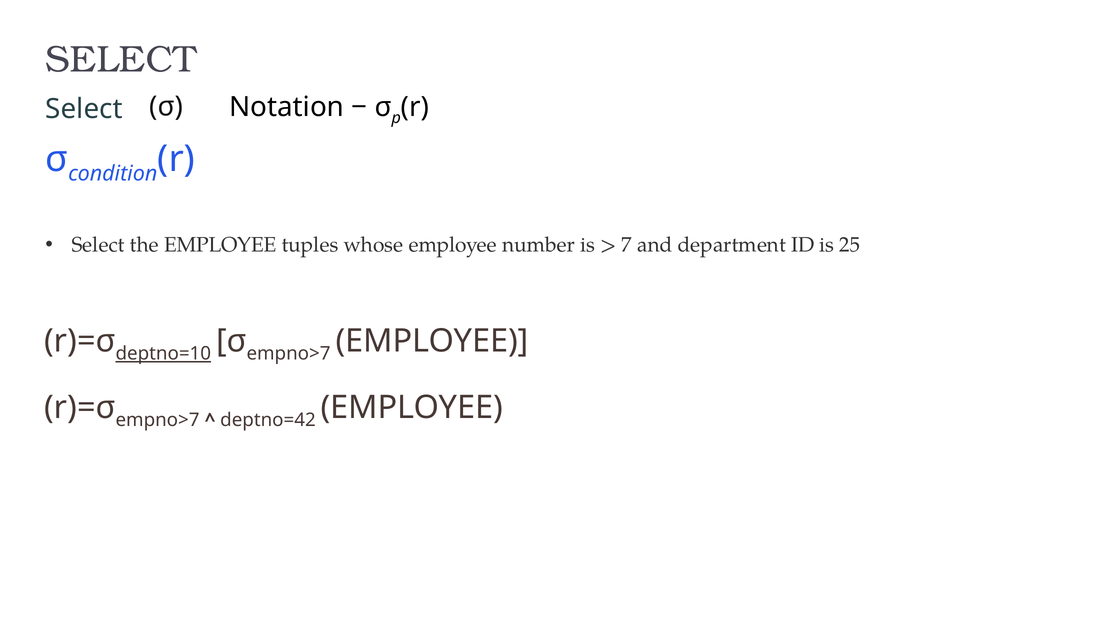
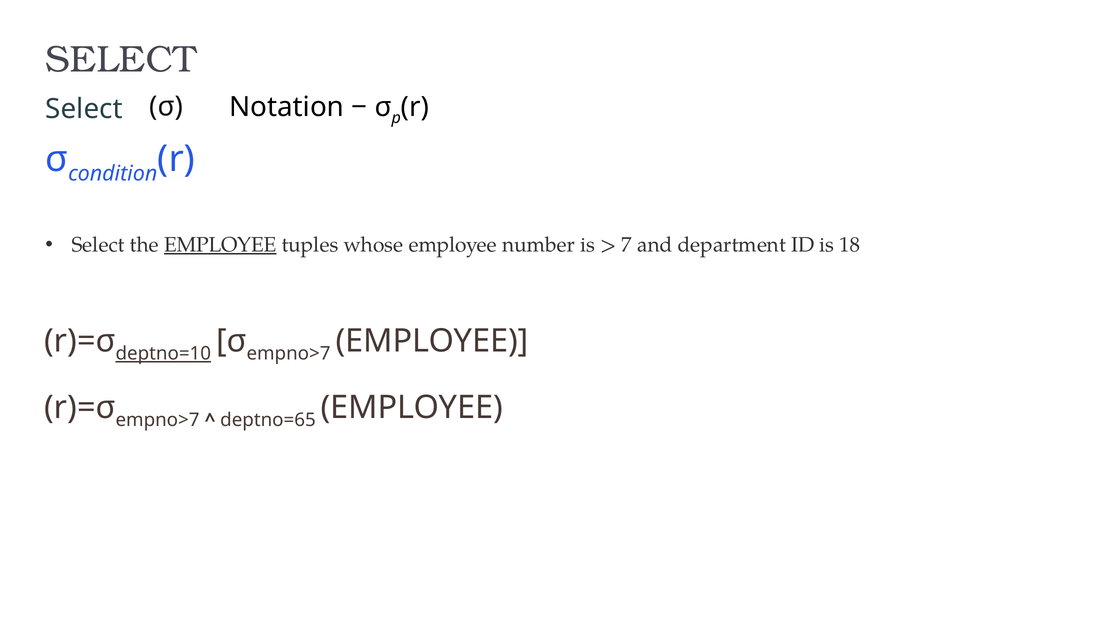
EMPLOYEE underline: none -> present (220, 245)
25: 25 -> 18 (850, 245)
deptno=42: deptno=42 -> deptno=65 (268, 421)
